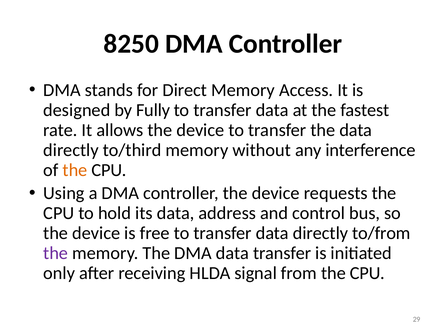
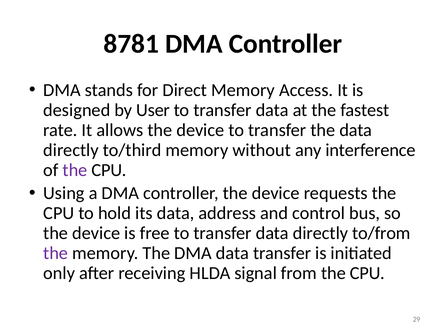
8250: 8250 -> 8781 (131, 44)
Fully: Fully -> User (153, 110)
the colour: orange -> purple (75, 170)
